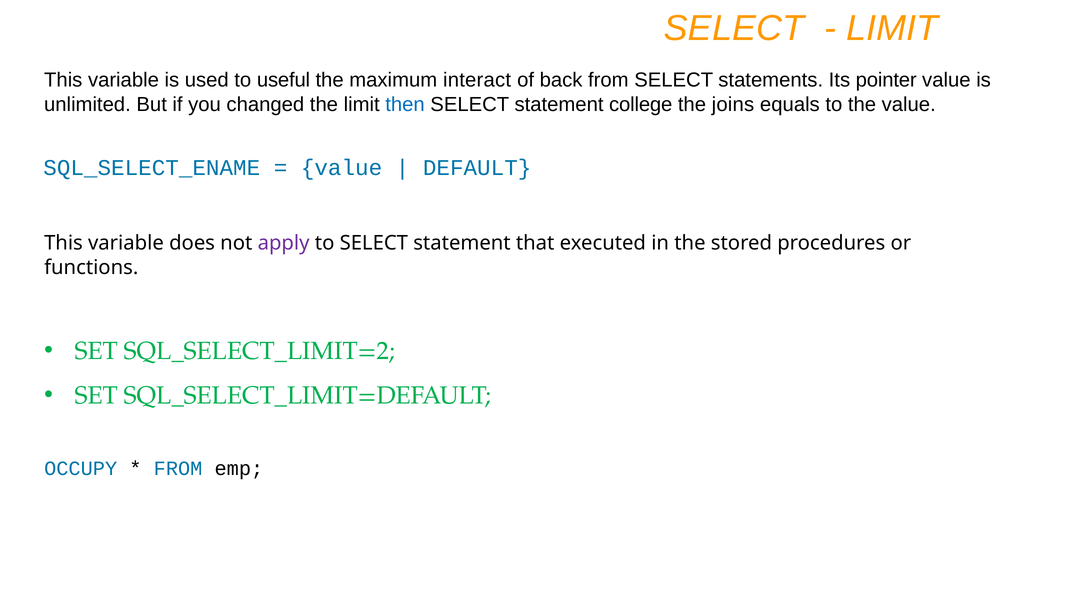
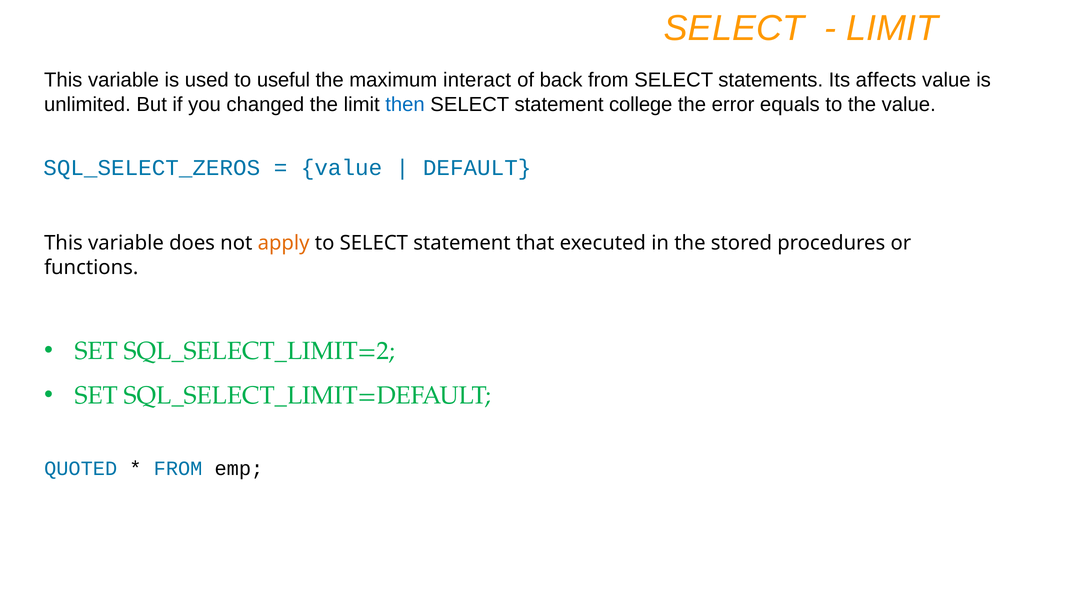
pointer: pointer -> affects (886, 80)
joins: joins -> error (733, 104)
SQL_SELECT_ENAME: SQL_SELECT_ENAME -> SQL_SELECT_ZEROS (152, 168)
apply colour: purple -> orange (284, 243)
OCCUPY: OCCUPY -> QUOTED (81, 468)
